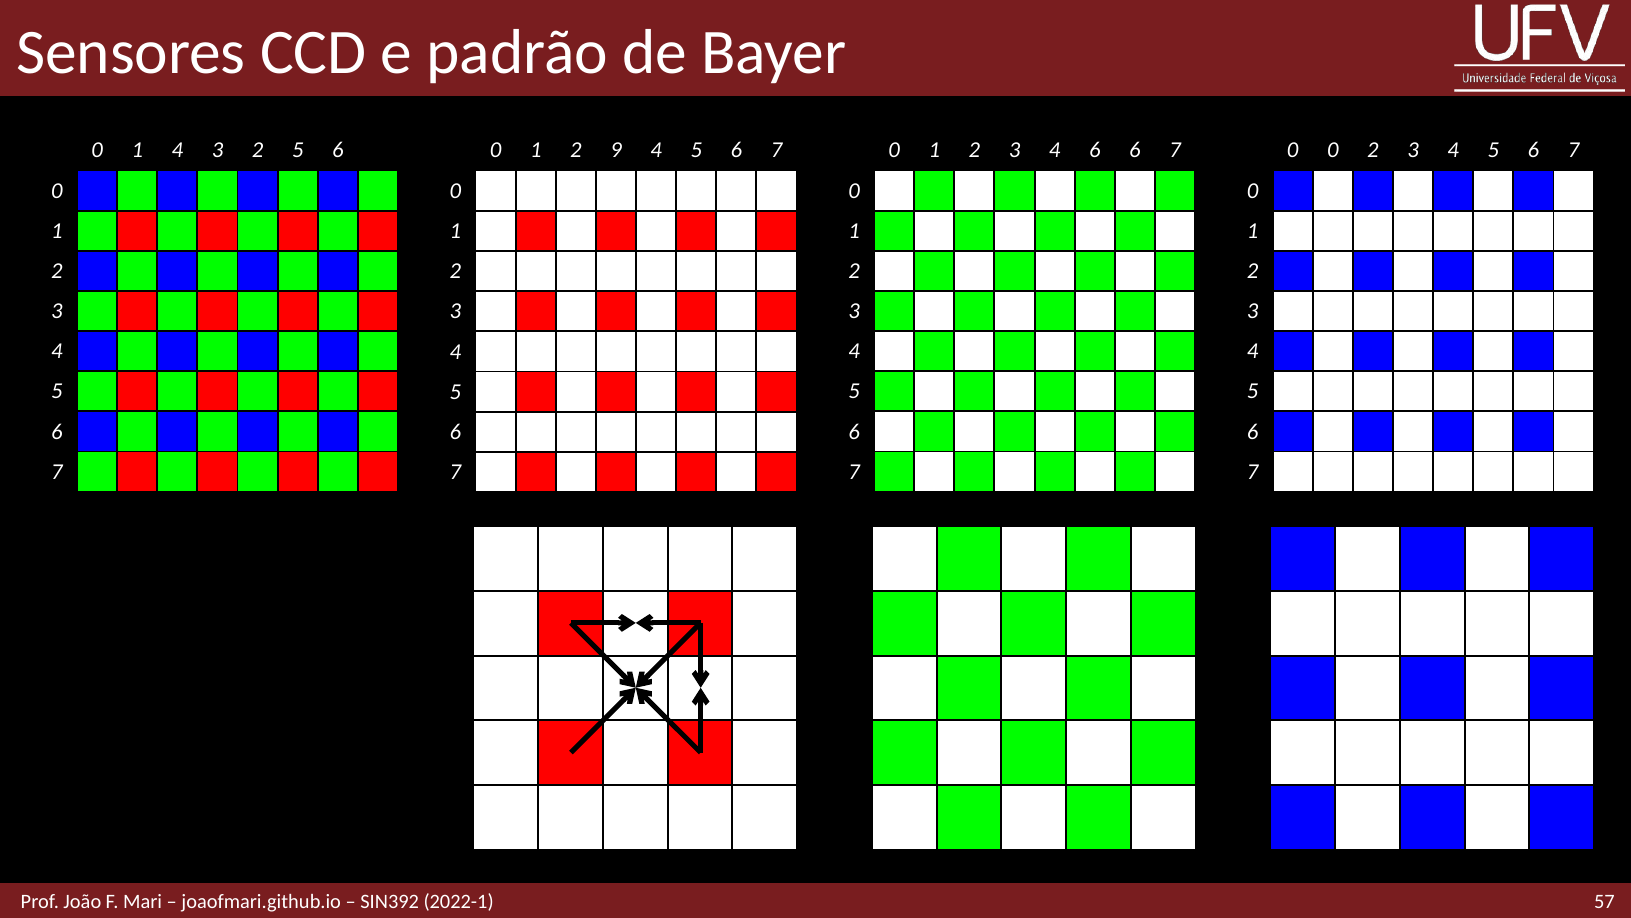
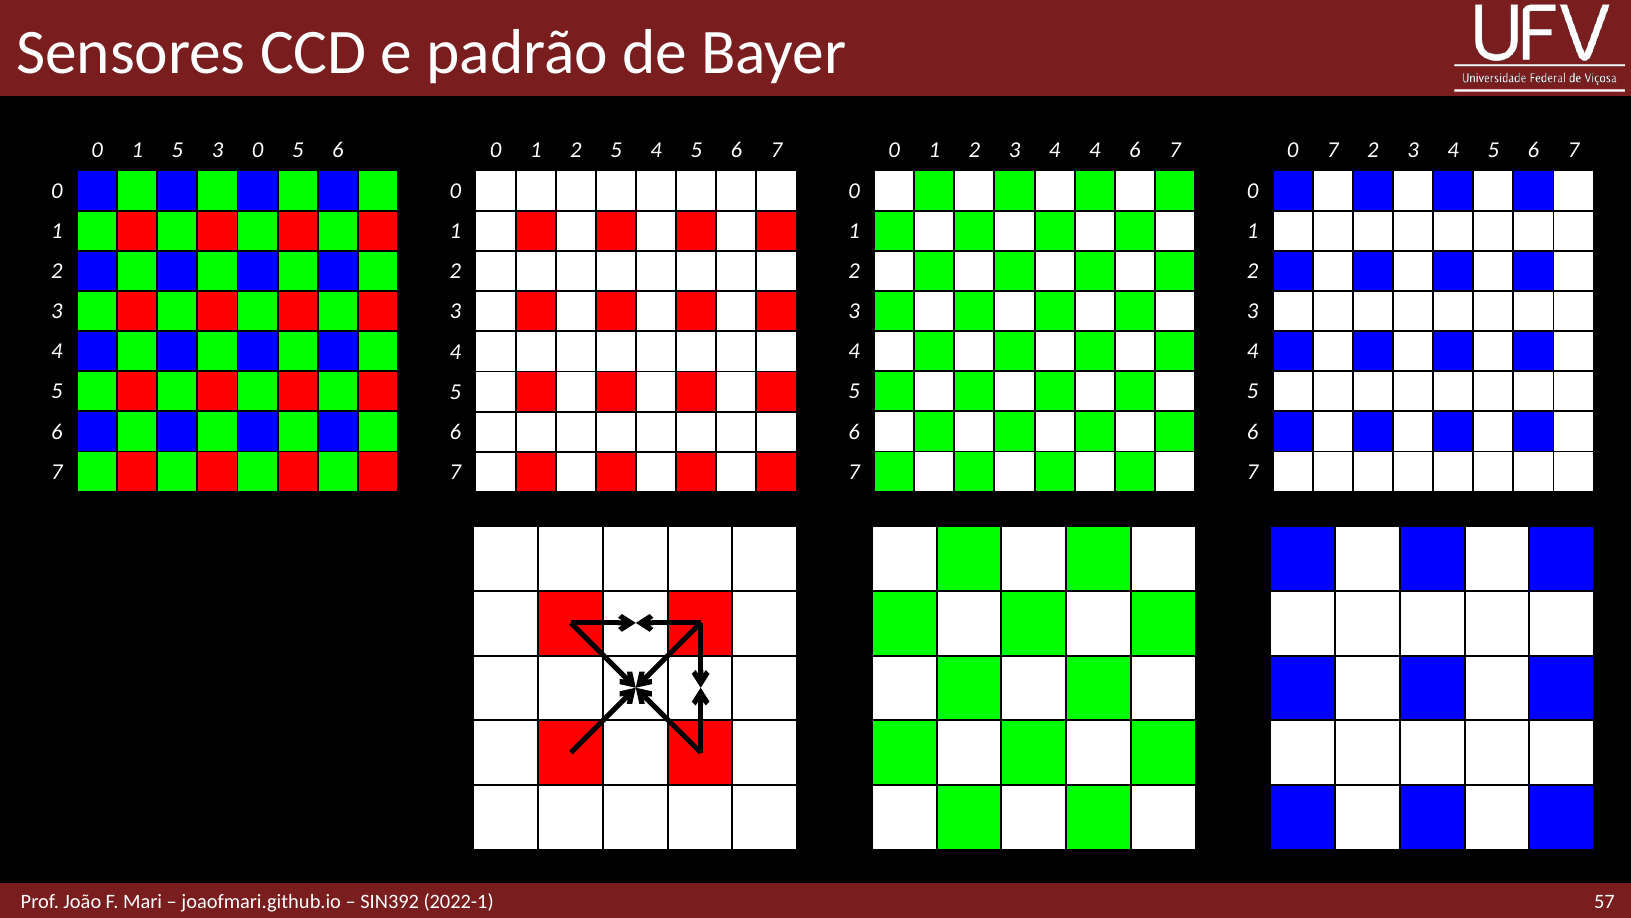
1 4: 4 -> 5 (177, 150)
3 2: 2 -> 0 (258, 150)
2 9: 9 -> 5 (616, 150)
4 6: 6 -> 4 (1095, 150)
0 0: 0 -> 7 (1333, 150)
